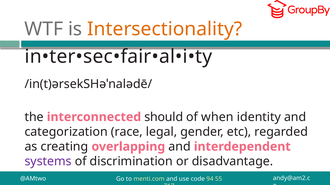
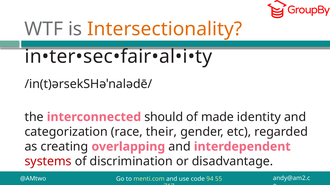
when: when -> made (217, 117)
legal: legal -> their (161, 132)
systems colour: purple -> red (48, 162)
